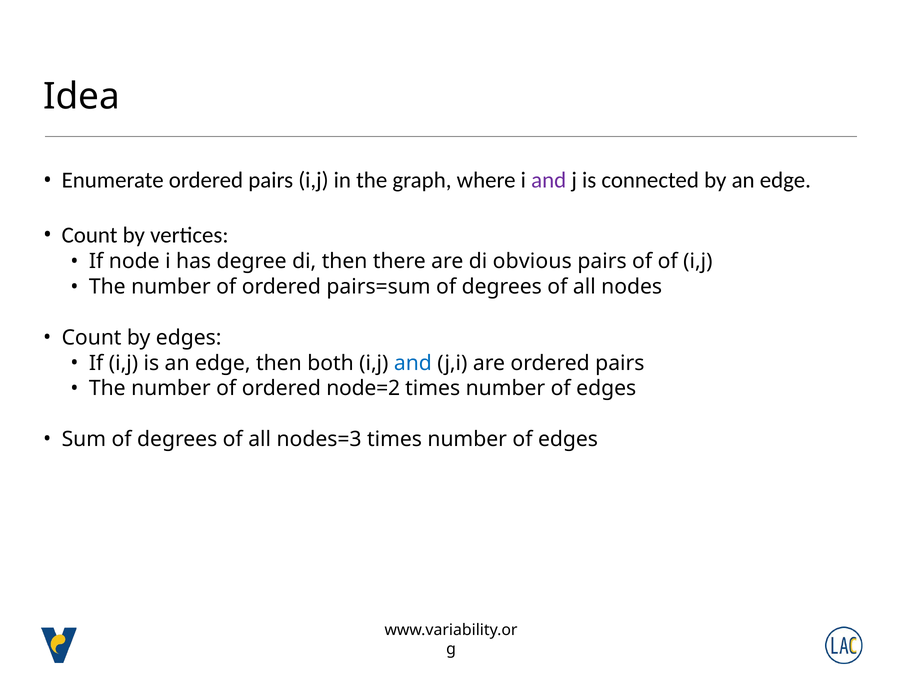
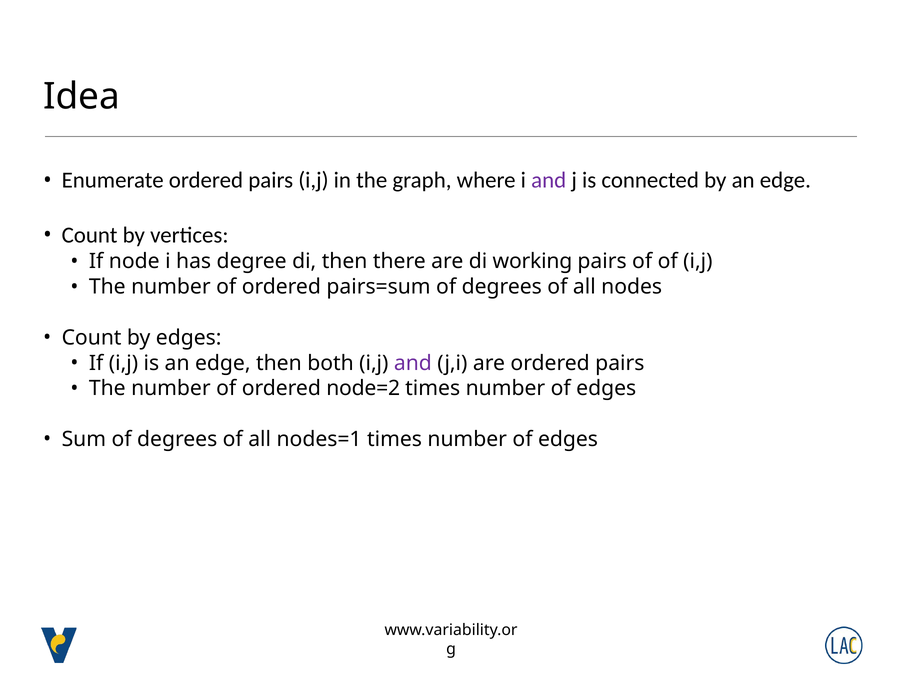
obvious: obvious -> working (532, 261)
and colour: blue -> purple (413, 363)
nodes=3: nodes=3 -> nodes=1 (319, 439)
